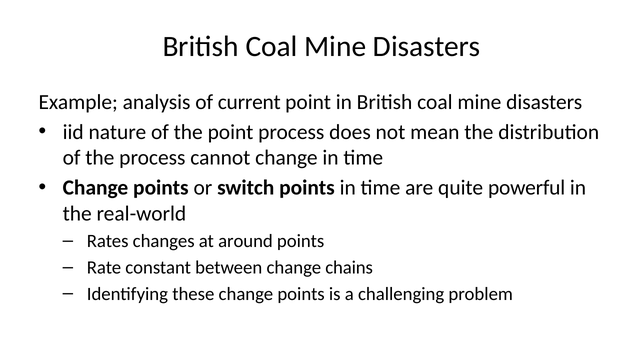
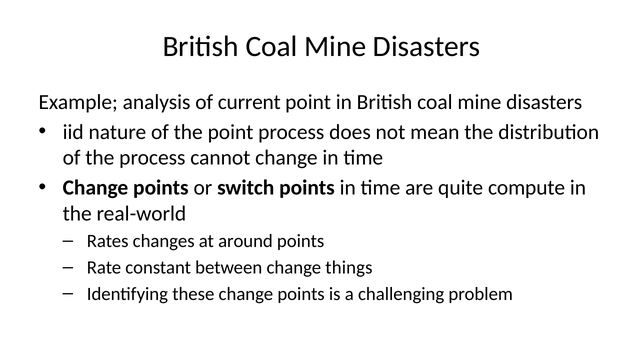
powerful: powerful -> compute (527, 188)
chains: chains -> things (349, 267)
